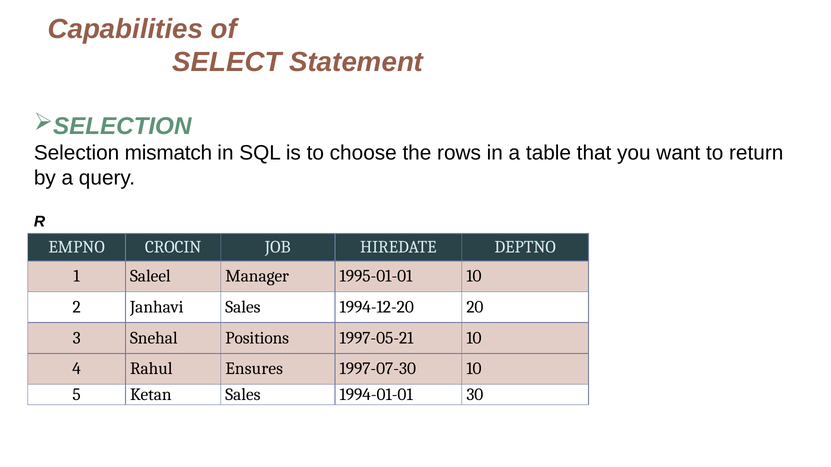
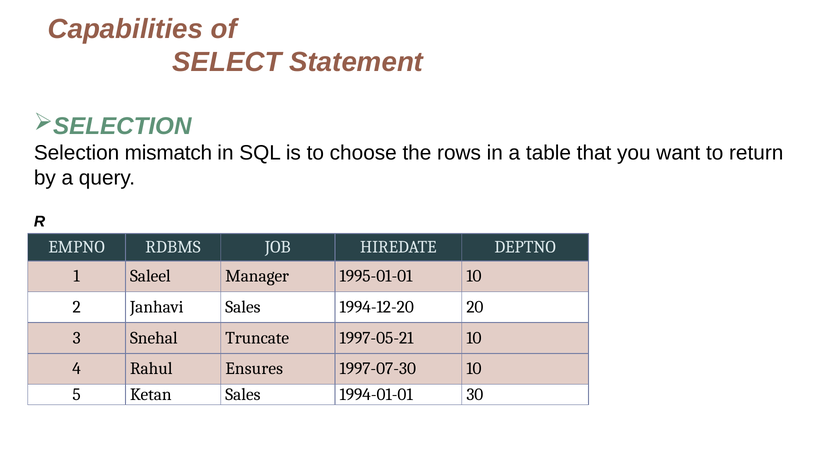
CROCIN: CROCIN -> RDBMS (173, 247)
Positions: Positions -> Truncate (257, 338)
